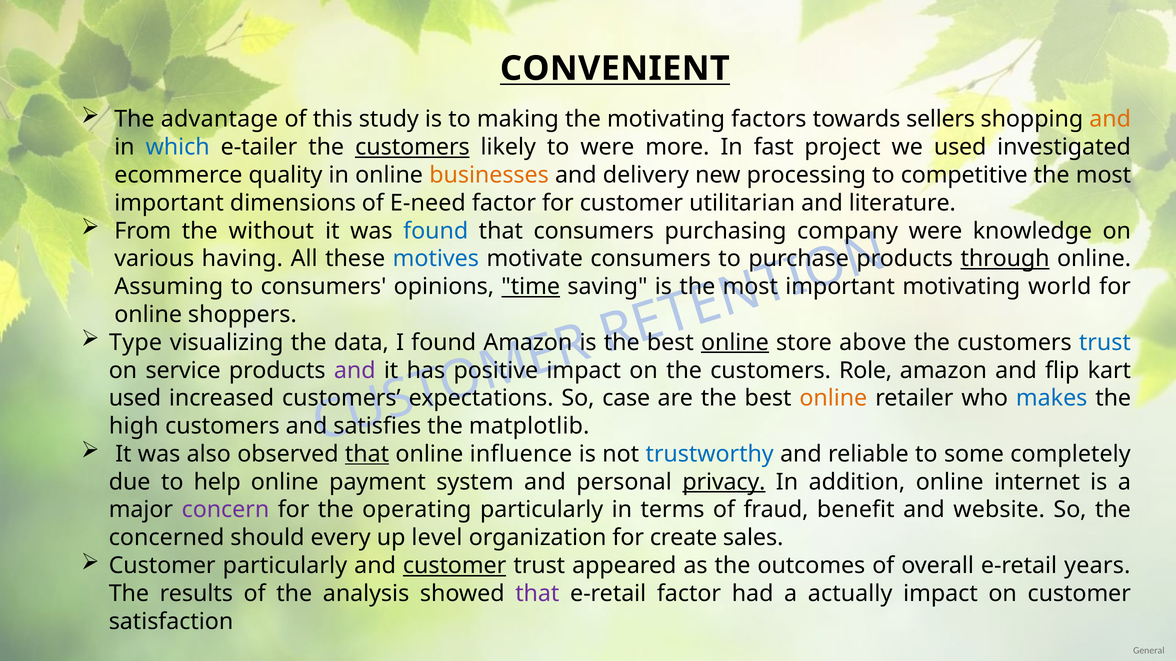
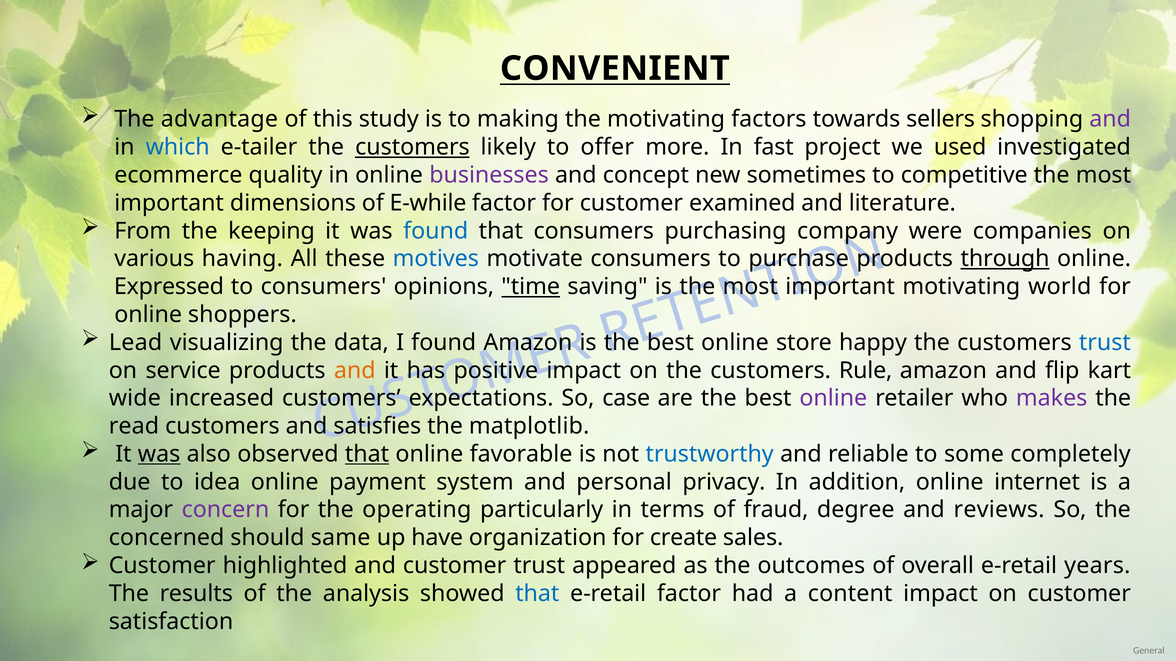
and colour: orange -> purple (1110, 119)
to were: were -> offer (607, 147)
businesses colour: orange -> purple (489, 175)
delivery: delivery -> concept (646, 175)
processing: processing -> sometimes (806, 175)
E-need: E-need -> E-while (428, 203)
utilitarian: utilitarian -> examined (742, 203)
without: without -> keeping (272, 231)
knowledge: knowledge -> companies (1032, 231)
Assuming: Assuming -> Expressed (169, 287)
Type: Type -> Lead (136, 343)
online underline: present -> none (735, 343)
above: above -> happy (873, 343)
and colour: purple -> orange (355, 371)
Role: Role -> Rule (866, 371)
used: used -> wide (135, 399)
online colour: orange -> purple (833, 399)
makes colour: blue -> purple (1052, 399)
high: high -> read (134, 426)
was underline: none -> present (159, 454)
influence: influence -> favorable (521, 454)
help: help -> idea (217, 482)
privacy underline: present -> none (724, 482)
benefit: benefit -> degree (856, 510)
website: website -> reviews (999, 510)
every: every -> same (341, 538)
level: level -> have (437, 538)
Customer particularly: particularly -> highlighted (285, 566)
customer underline: present -> none (455, 566)
that colour: purple -> blue (537, 594)
actually: actually -> content (850, 594)
